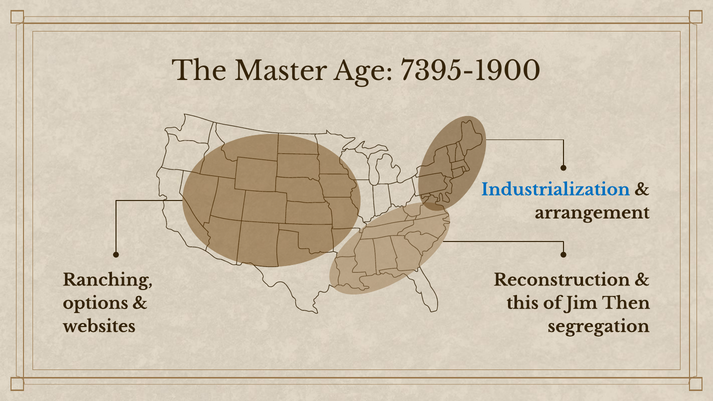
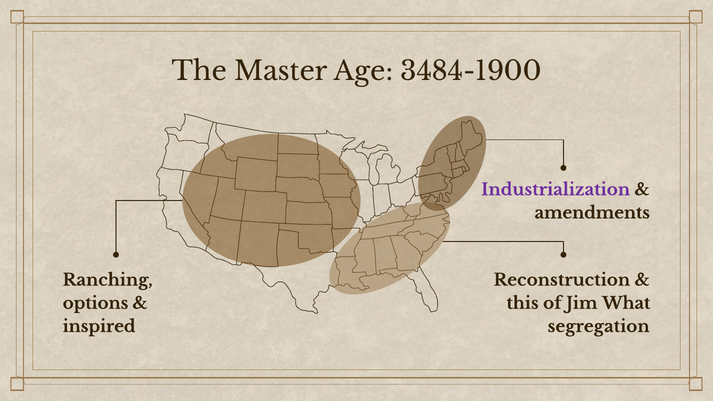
7395-1900: 7395-1900 -> 3484-1900 (471, 72)
Industrialization colour: blue -> purple (556, 190)
arrangement: arrangement -> amendments (592, 213)
Then: Then -> What (626, 303)
websites: websites -> inspired (99, 327)
